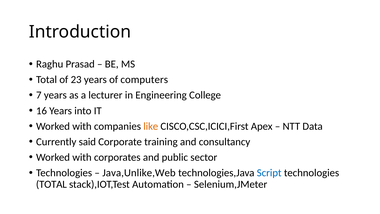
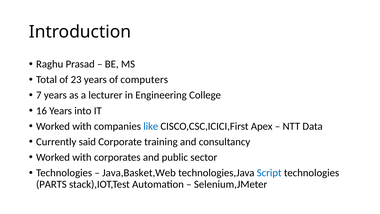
like colour: orange -> blue (151, 126)
Java,Unlike,Web: Java,Unlike,Web -> Java,Basket,Web (139, 173)
TOTAL: TOTAL -> PARTS (51, 184)
